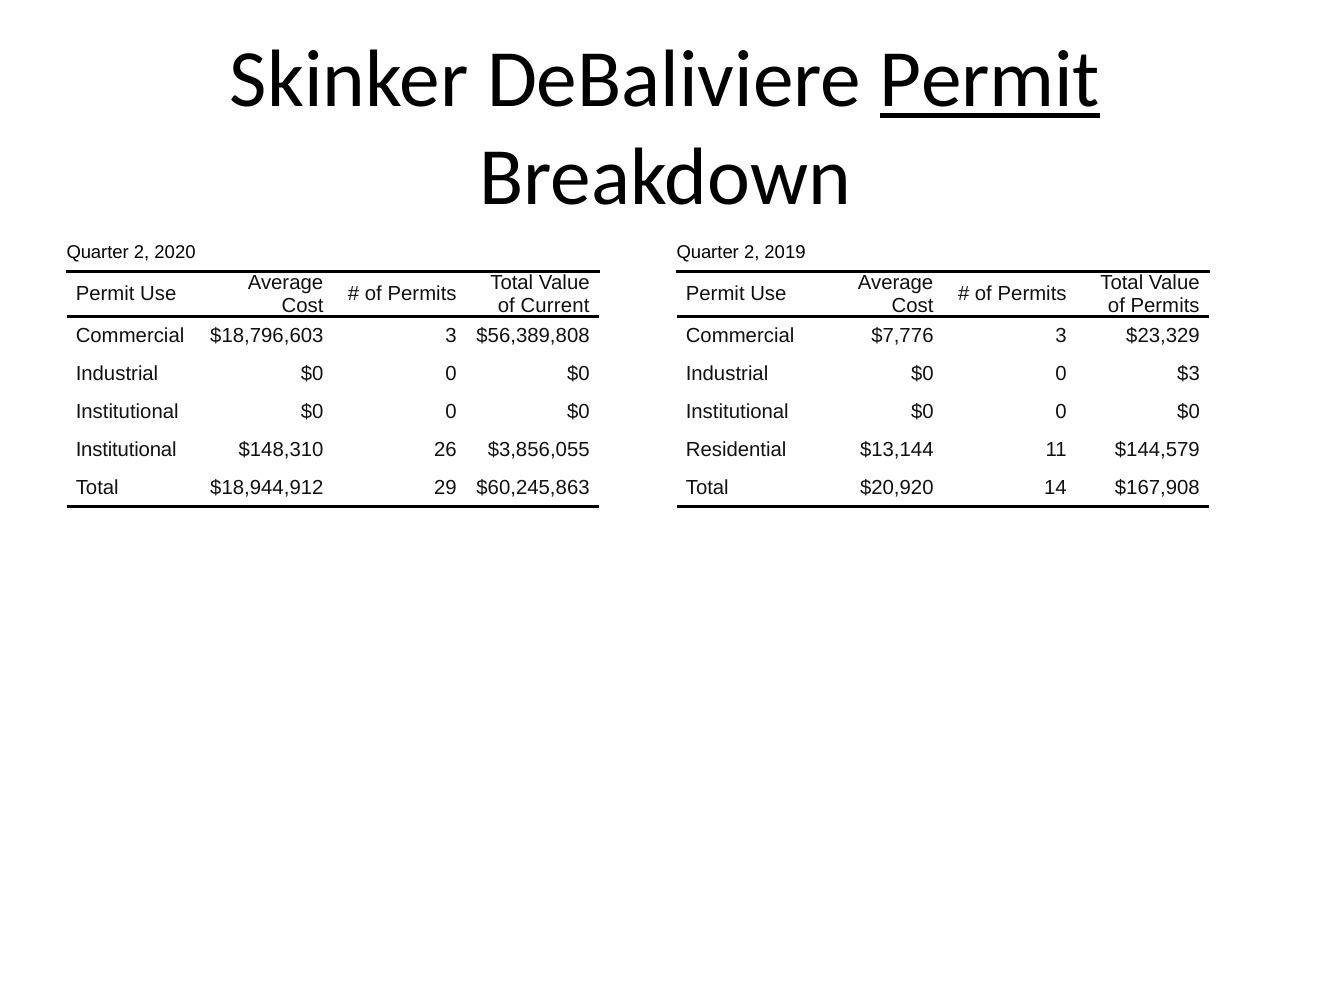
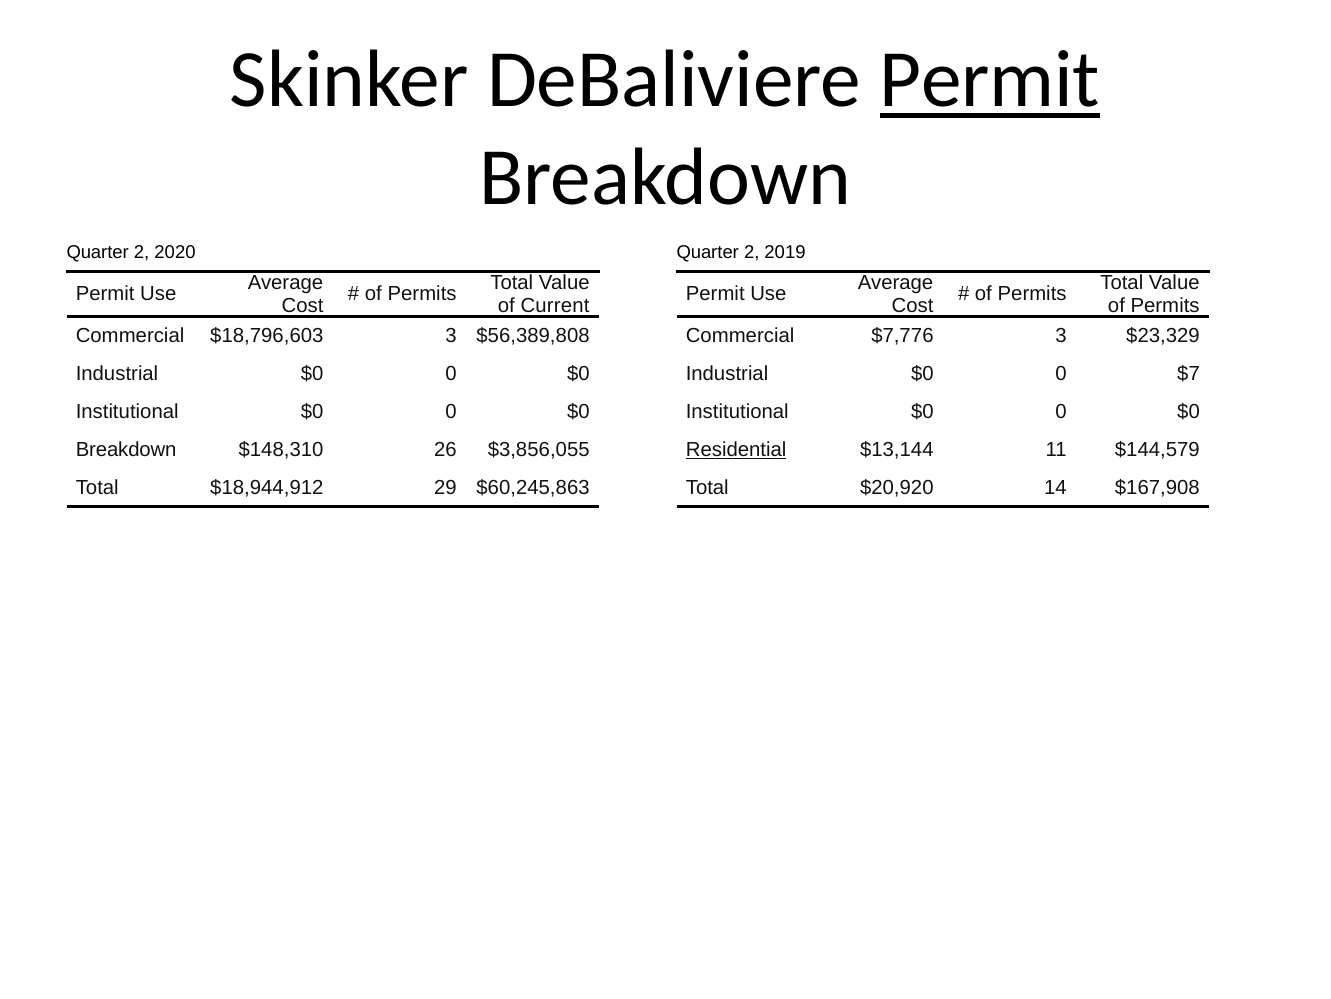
$3: $3 -> $7 (1189, 374)
Institutional: Institutional -> Breakdown (126, 450)
Residential underline: none -> present (736, 450)
